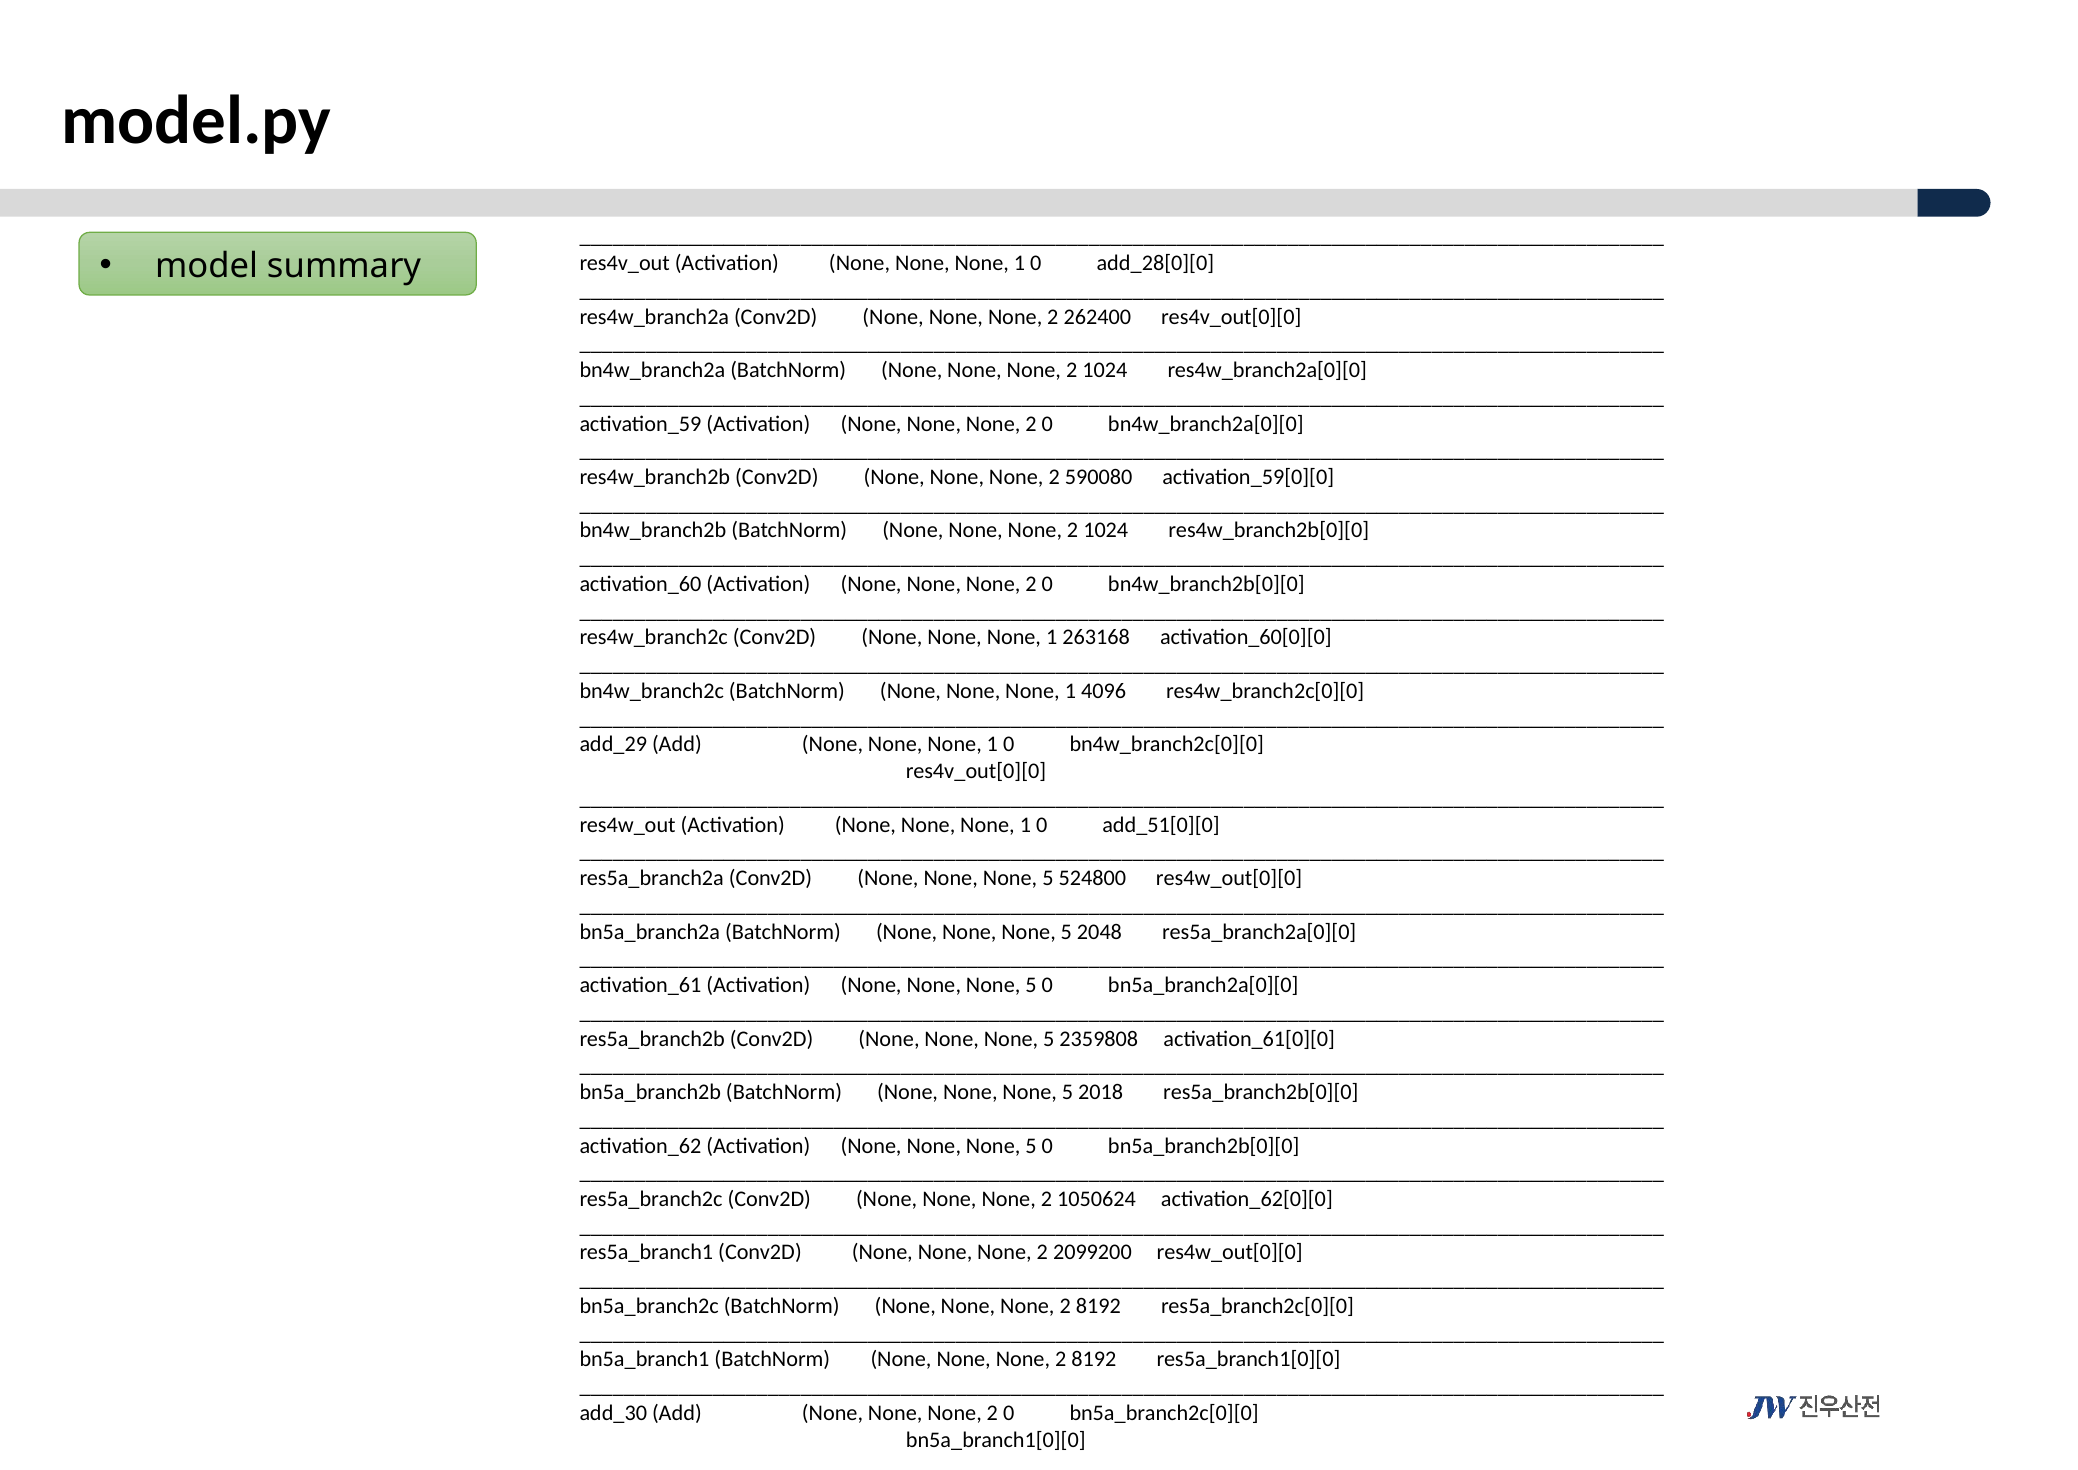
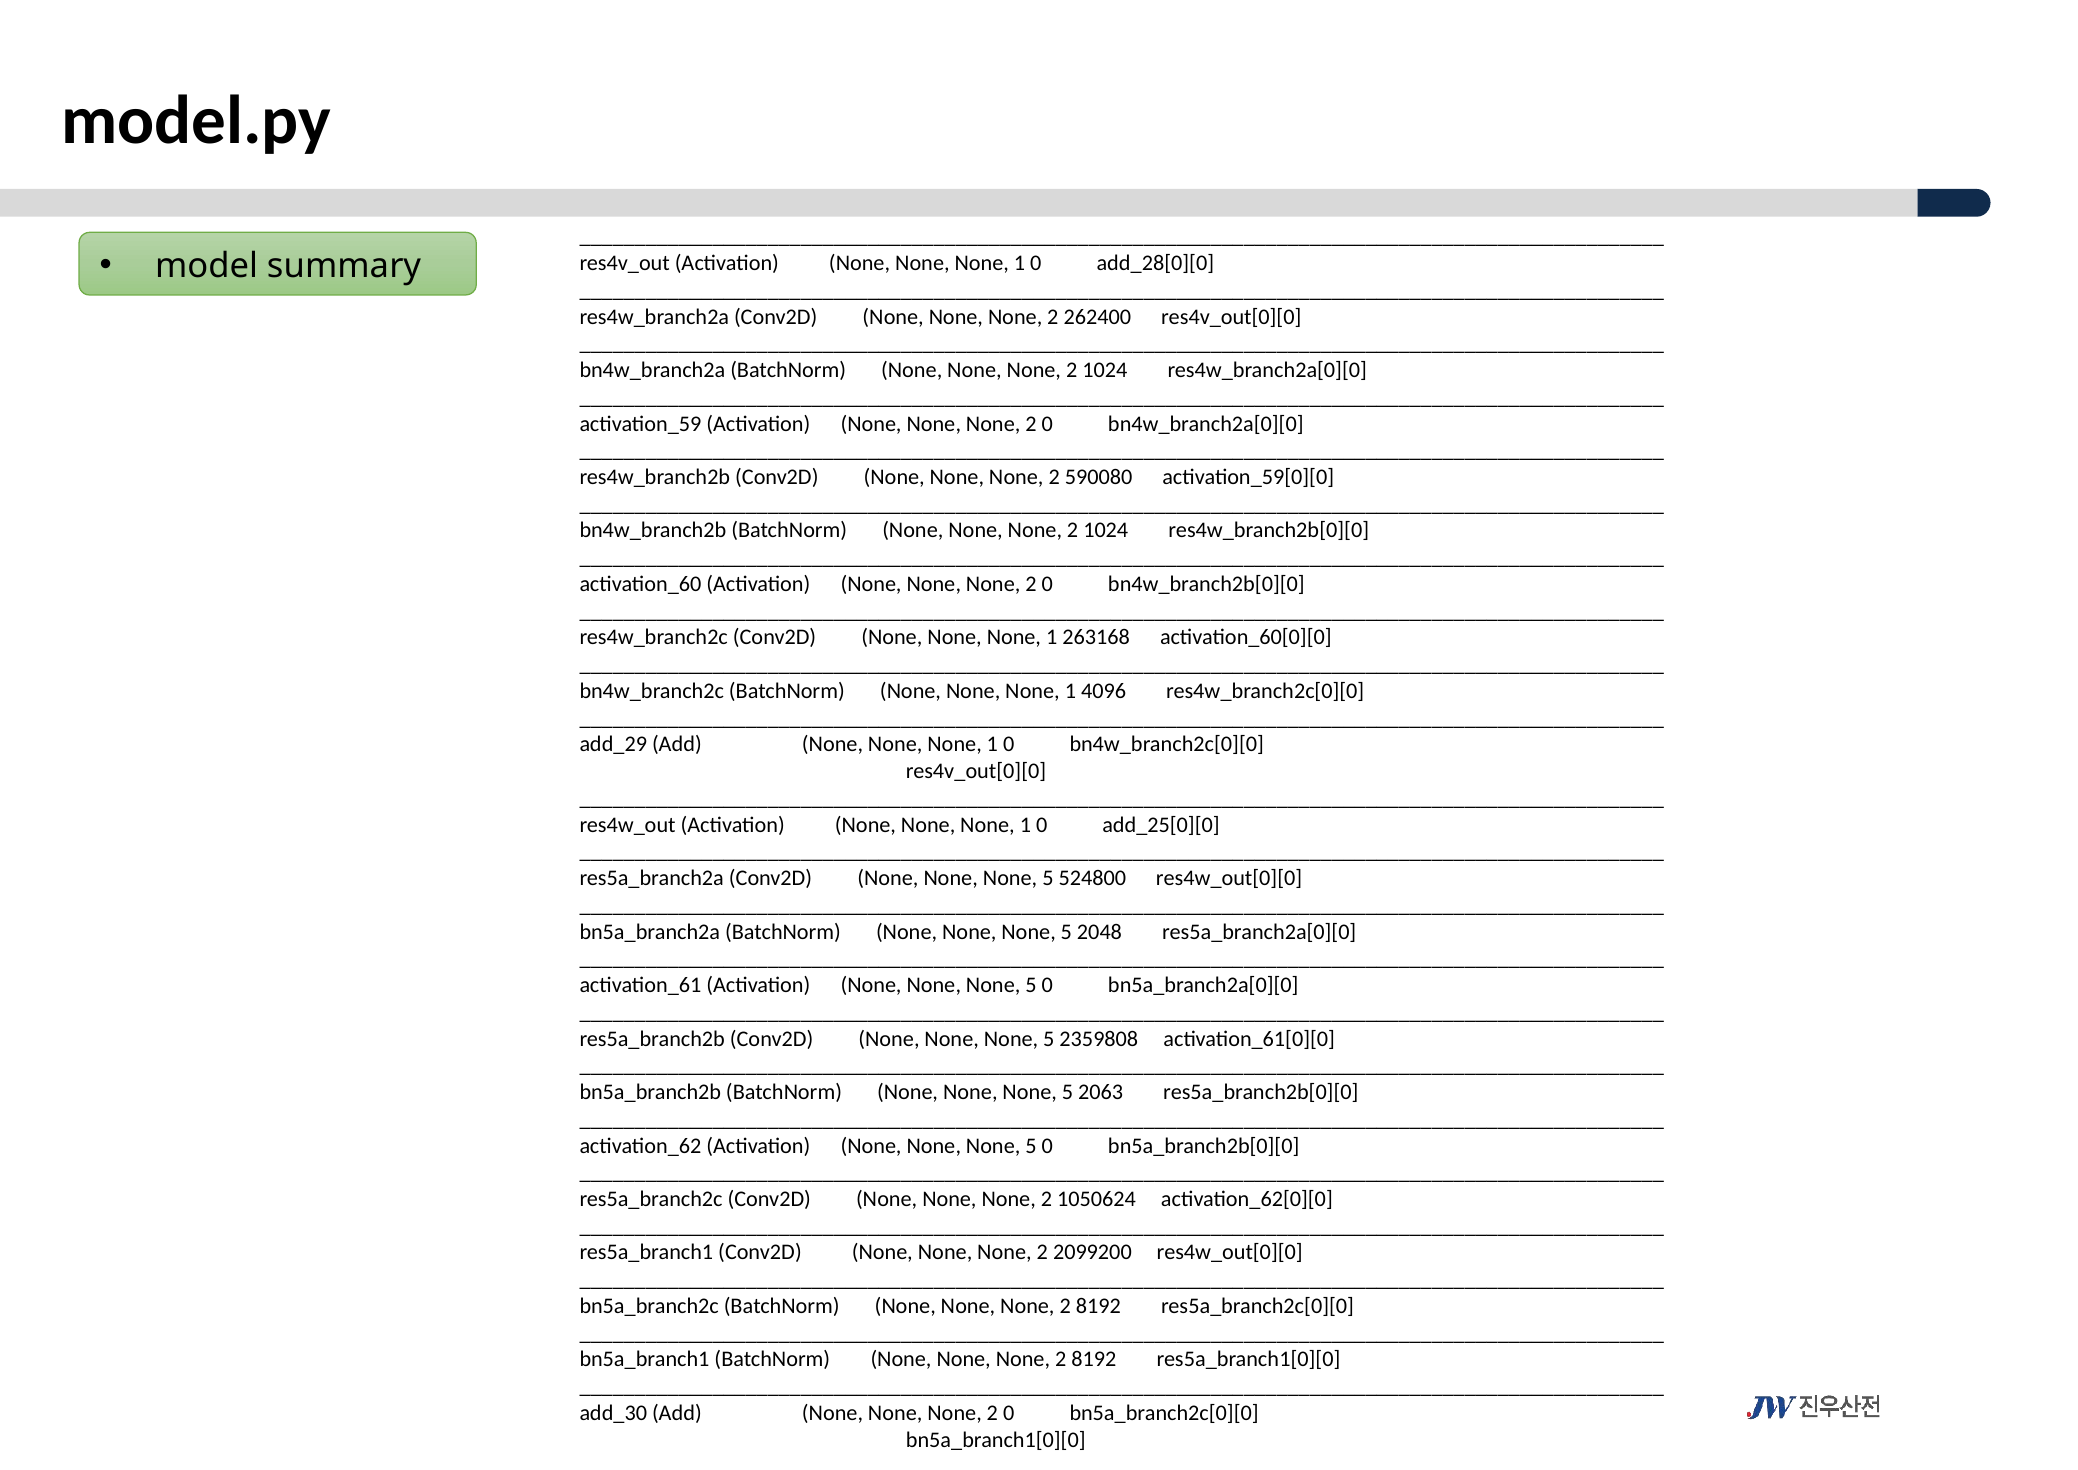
add_51[0][0: add_51[0][0 -> add_25[0][0 (1161, 824)
2018: 2018 -> 2063 (1101, 1092)
